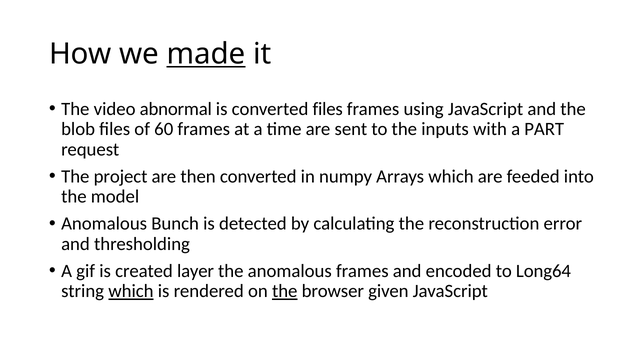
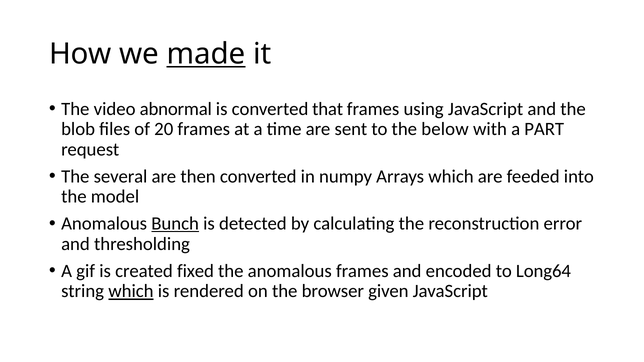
converted files: files -> that (328, 109)
60: 60 -> 20 (164, 129)
inputs: inputs -> below (445, 129)
project: project -> several (121, 176)
Bunch underline: none -> present (175, 224)
layer: layer -> fixed (195, 271)
the underline: present -> none (285, 291)
